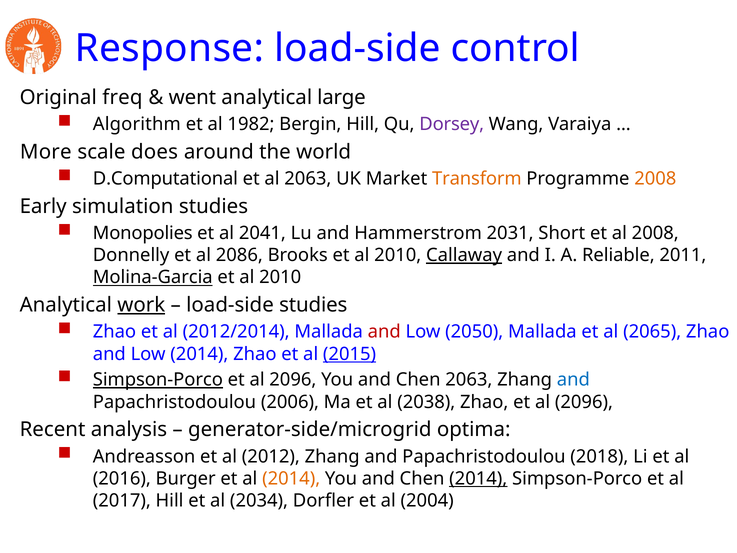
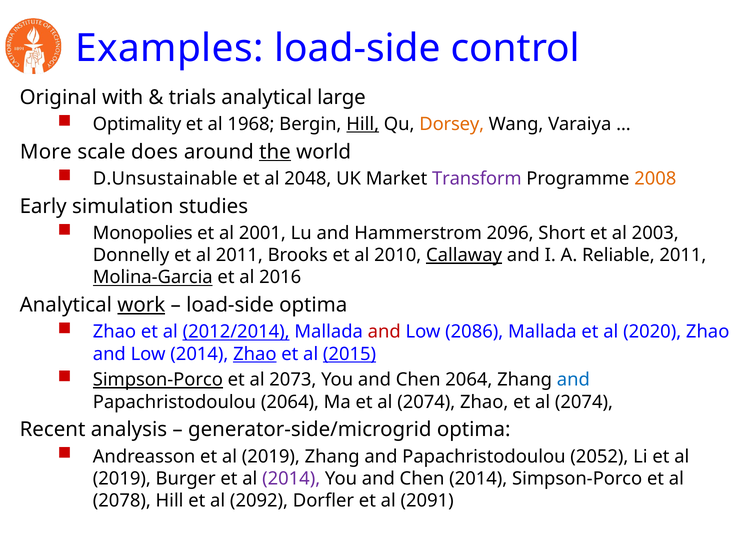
Response: Response -> Examples (169, 48)
freq: freq -> with (123, 97)
went: went -> trials (192, 97)
Algorithm: Algorithm -> Optimality (137, 124)
1982: 1982 -> 1968 (251, 124)
Hill underline: none -> present (363, 124)
Dorsey colour: purple -> orange (452, 124)
the underline: none -> present (275, 152)
D.Computational: D.Computational -> D.Unsustainable (165, 179)
al 2063: 2063 -> 2048 (308, 179)
Transform colour: orange -> purple (477, 179)
2041: 2041 -> 2001 (262, 233)
2031: 2031 -> 2096 (510, 233)
al 2008: 2008 -> 2003 (655, 233)
al 2086: 2086 -> 2011 (239, 255)
2010: 2010 -> 2016 (280, 277)
load-side studies: studies -> optima (313, 305)
2012/2014 underline: none -> present (236, 332)
2050: 2050 -> 2086 (474, 332)
2065: 2065 -> 2020 (652, 332)
Zhao underline: none -> present (255, 354)
2096: 2096 -> 2073 (293, 380)
Chen 2063: 2063 -> 2064 (469, 380)
Papachristodoulou 2006: 2006 -> 2064 (290, 402)
Ma et al 2038: 2038 -> 2074 (426, 402)
Zhao et al 2096: 2096 -> 2074 (584, 402)
Andreasson et al 2012: 2012 -> 2019 (271, 456)
2018: 2018 -> 2052 (599, 456)
2016: 2016 -> 2019 (122, 478)
2014 colour: orange -> purple (291, 478)
2014 underline: present -> none (478, 478)
2017: 2017 -> 2078 (122, 500)
2034: 2034 -> 2092 (259, 500)
2004: 2004 -> 2091 (427, 500)
